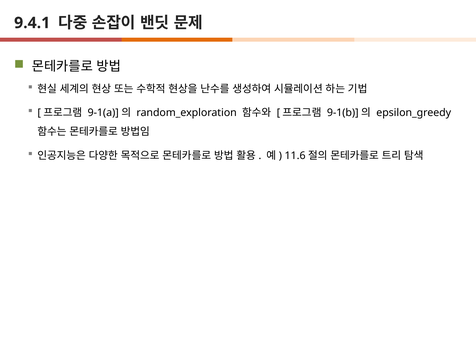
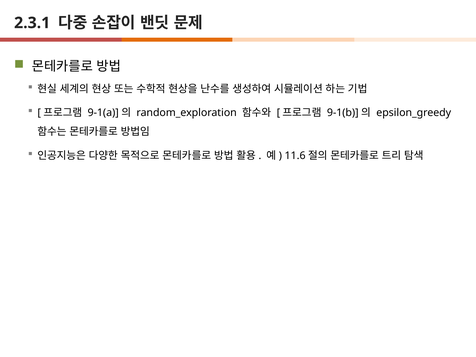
9.4.1: 9.4.1 -> 2.3.1 (32, 23)
